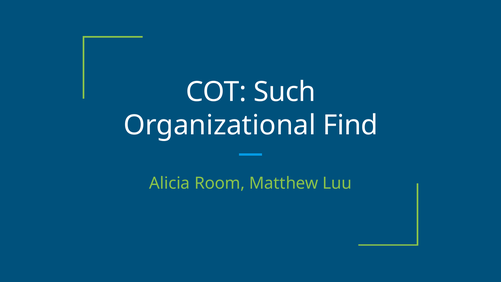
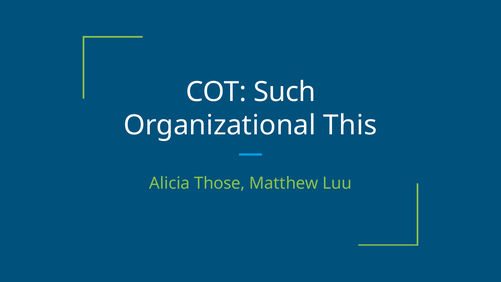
Find: Find -> This (350, 125)
Room: Room -> Those (220, 183)
